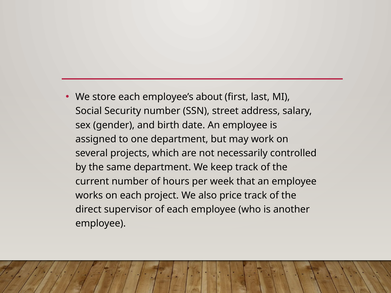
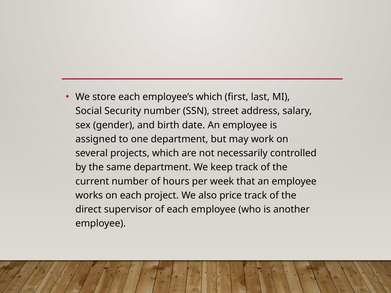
employee’s about: about -> which (209, 97)
